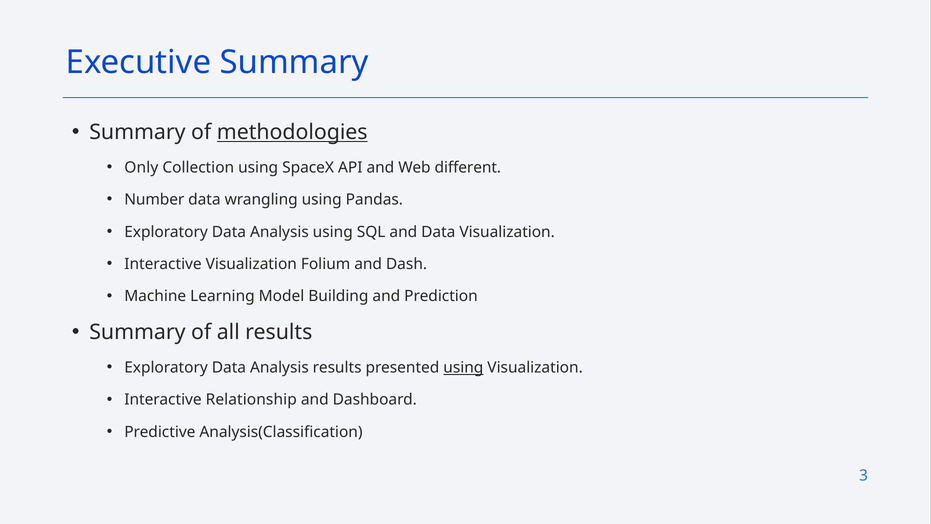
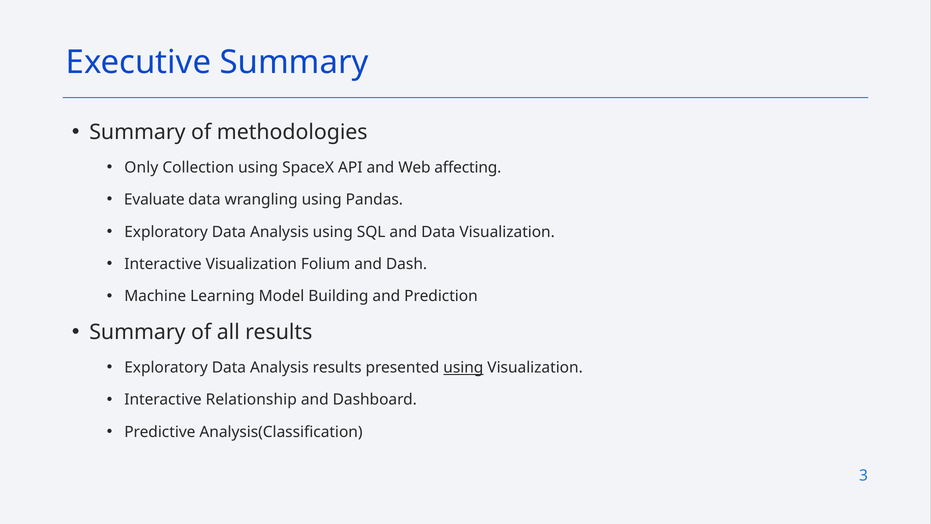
methodologies underline: present -> none (292, 132)
different: different -> affecting (468, 167)
Number: Number -> Evaluate (154, 200)
